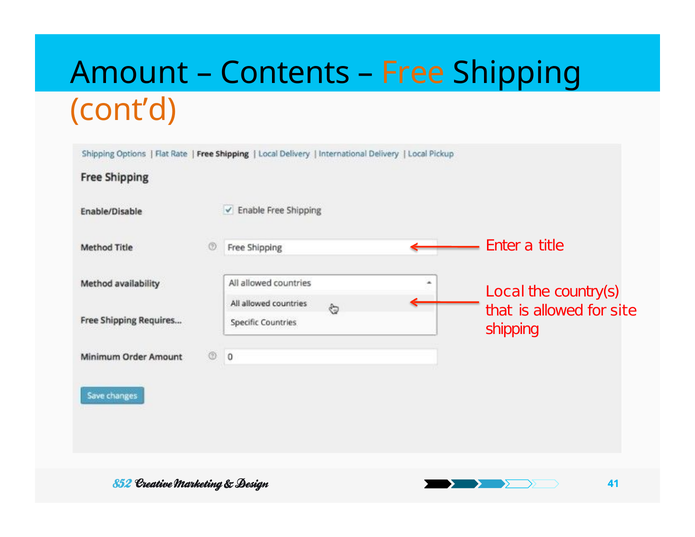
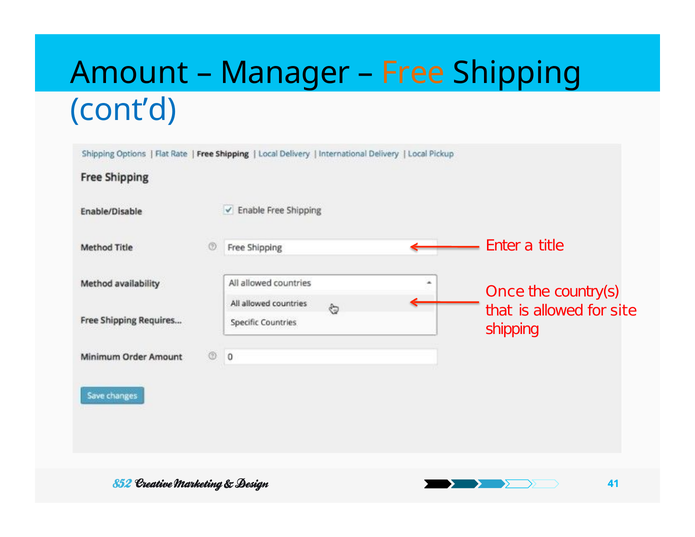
Contents: Contents -> Manager (285, 73)
cont’d colour: orange -> blue (123, 110)
Local: Local -> Once (505, 292)
